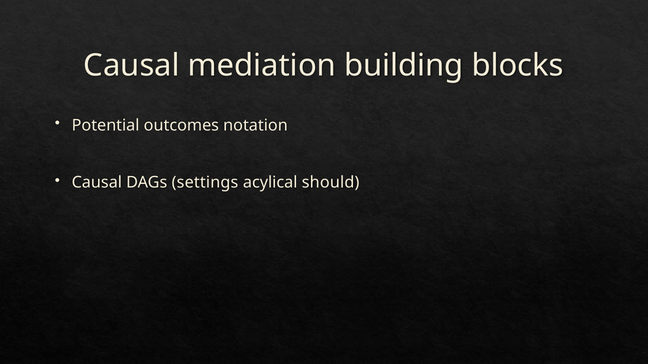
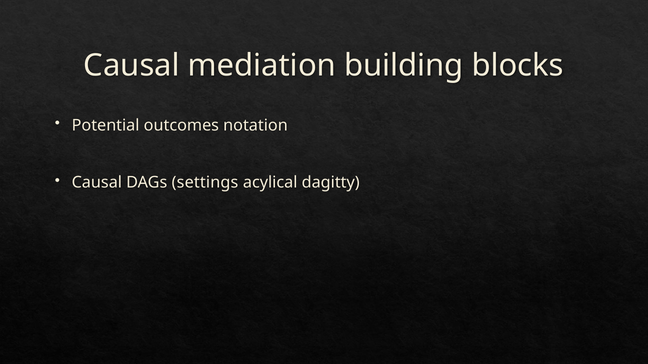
should: should -> dagitty (331, 183)
